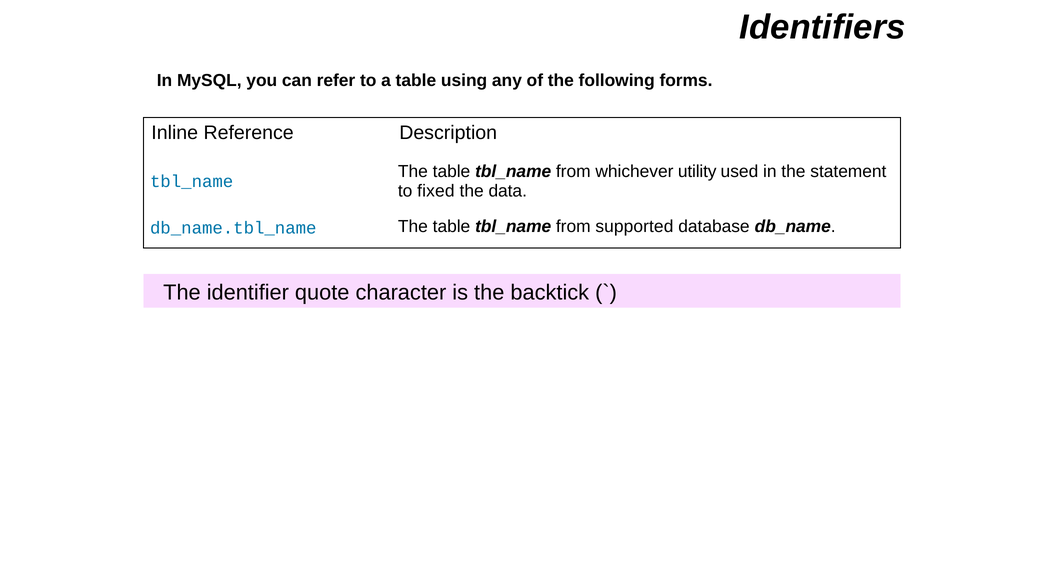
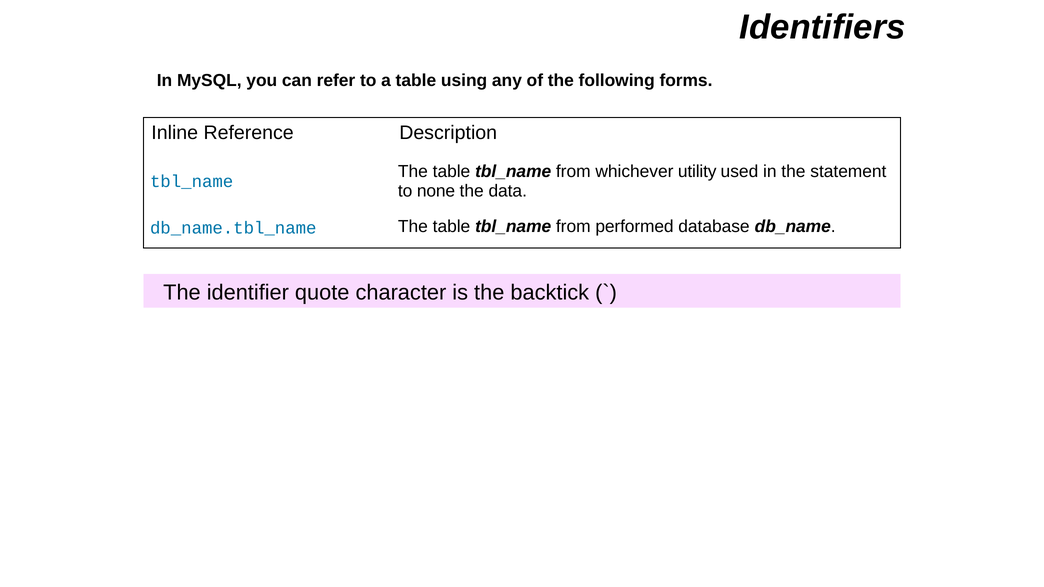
fixed: fixed -> none (436, 191)
supported: supported -> performed (635, 227)
